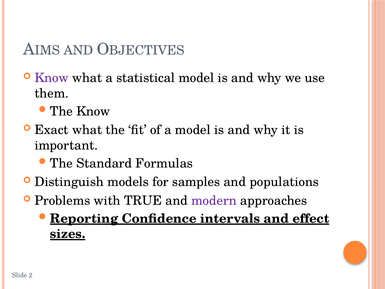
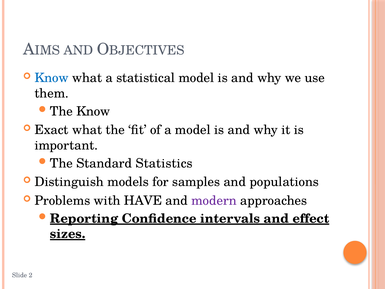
Know colour: purple -> blue (52, 78)
Formulas: Formulas -> Statistics (164, 163)
TRUE: TRUE -> HAVE (143, 200)
